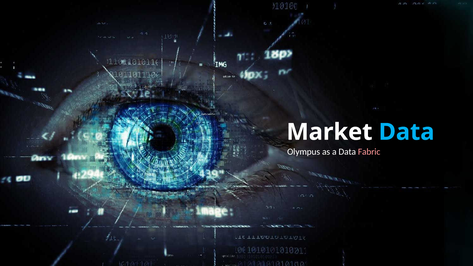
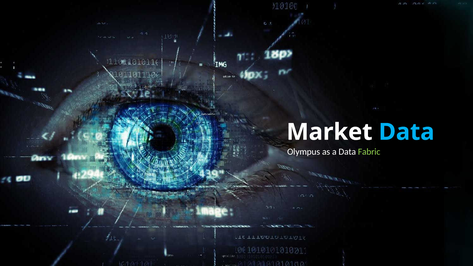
Fabric colour: pink -> light green (369, 152)
